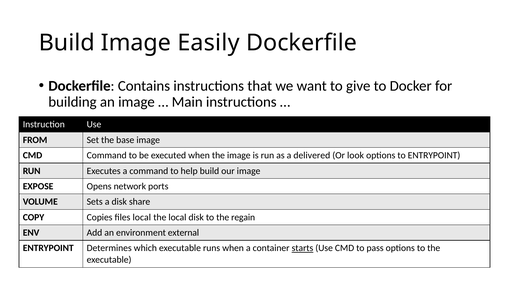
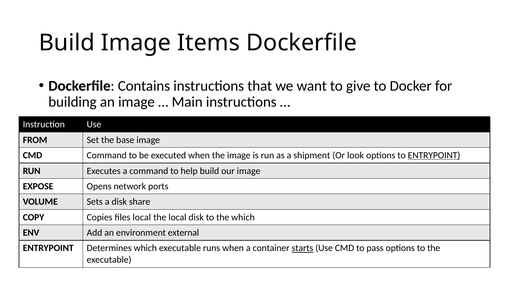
Easily: Easily -> Items (209, 43)
delivered: delivered -> shipment (312, 156)
ENTRYPOINT underline: none -> present (434, 156)
the regain: regain -> which (243, 217)
